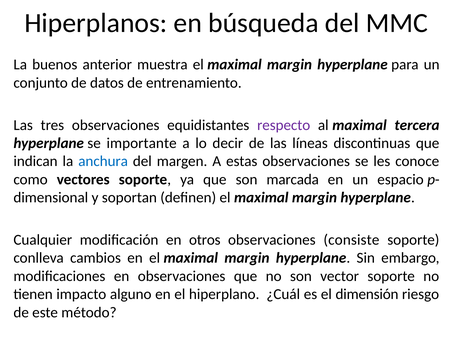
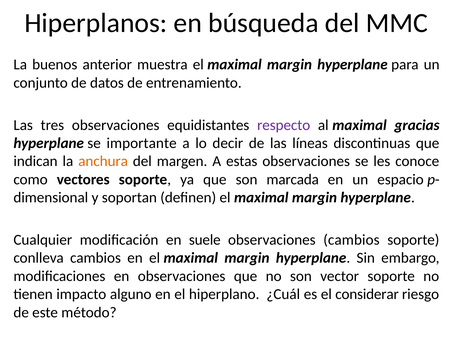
tercera: tercera -> gracias (417, 125)
anchura colour: blue -> orange (103, 161)
otros: otros -> suele (205, 240)
observaciones consiste: consiste -> cambios (351, 240)
dimensión: dimensión -> considerar (367, 294)
